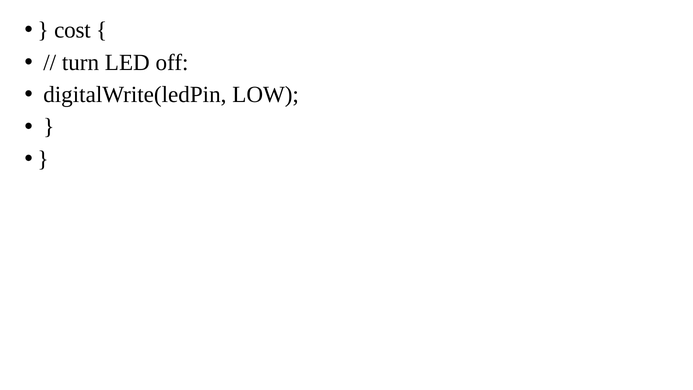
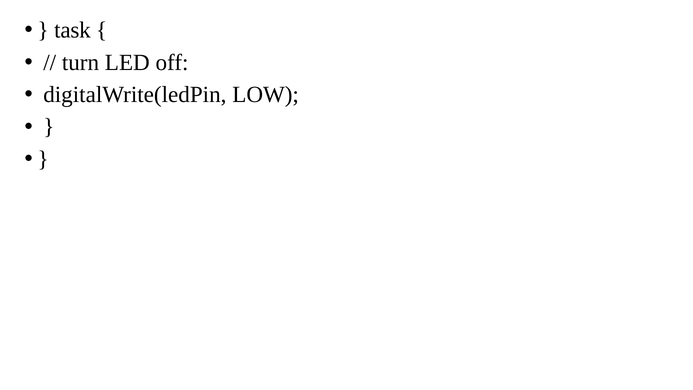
cost: cost -> task (72, 30)
